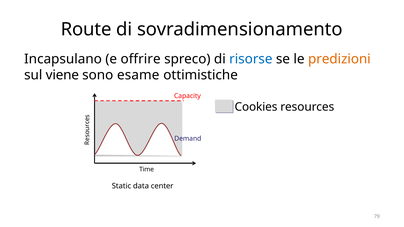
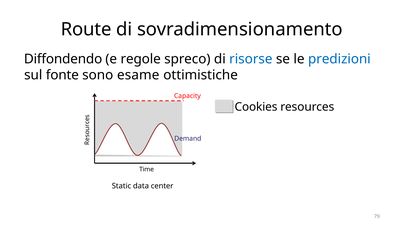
Incapsulano: Incapsulano -> Diffondendo (63, 59)
offrire: offrire -> regole (141, 59)
predizioni colour: orange -> blue (339, 59)
viene: viene -> fonte (62, 75)
